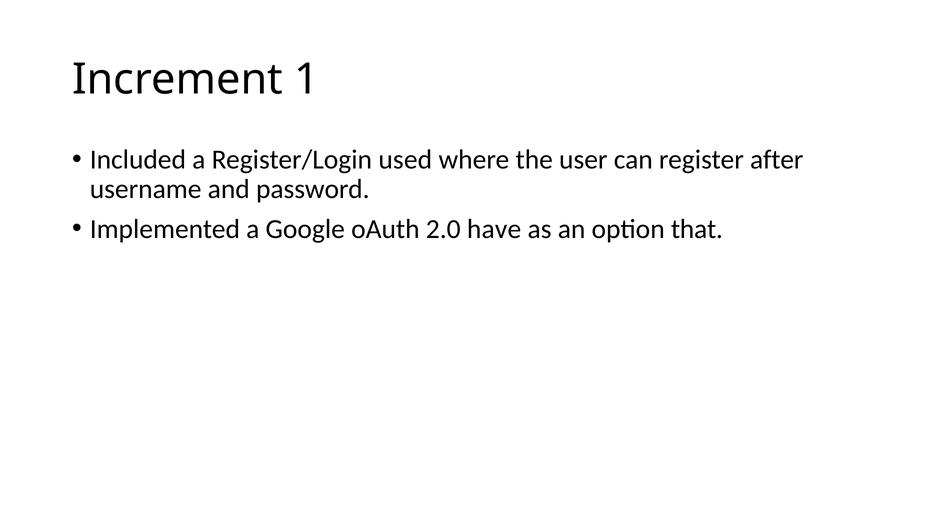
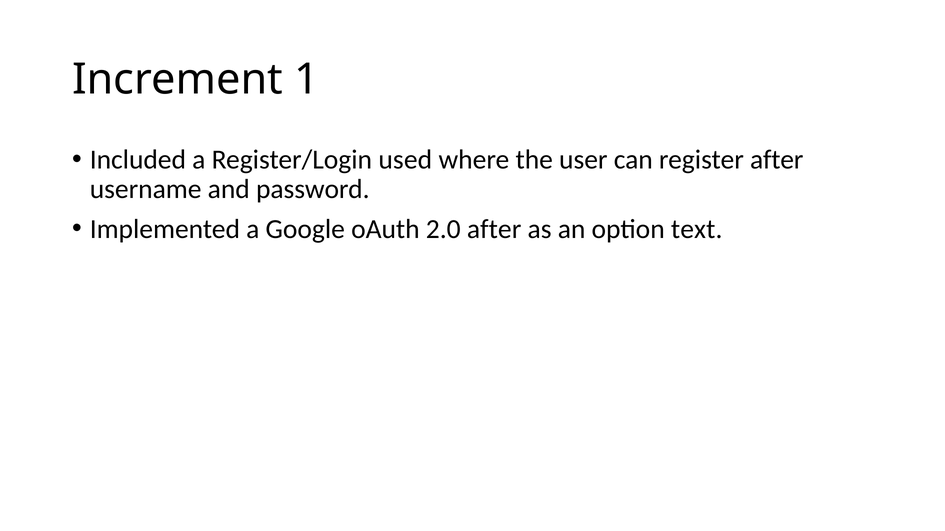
2.0 have: have -> after (494, 229)
that: that -> text (697, 229)
